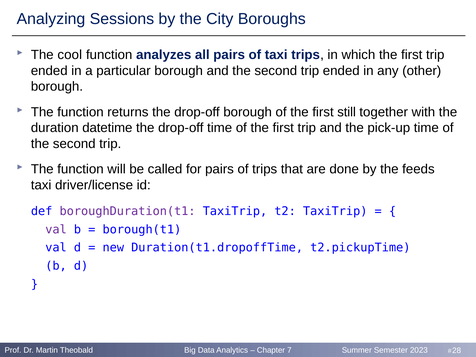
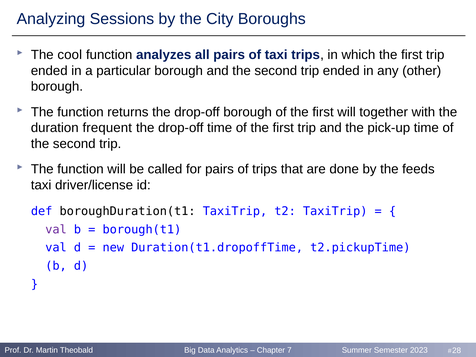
first still: still -> will (347, 112)
datetime: datetime -> frequent (107, 128)
boroughDuration(t1 colour: purple -> black (128, 211)
